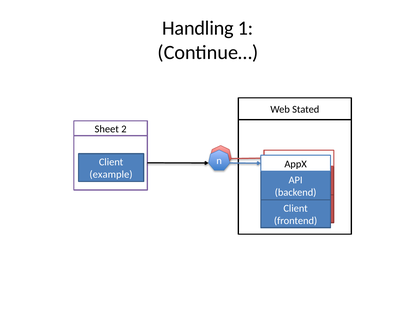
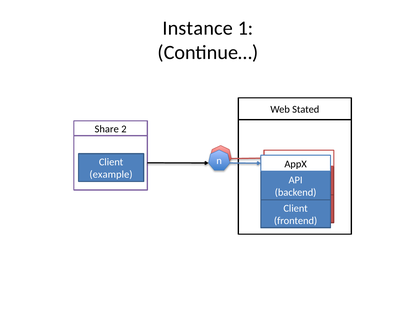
Handling: Handling -> Instance (198, 28)
Sheet: Sheet -> Share (107, 129)
